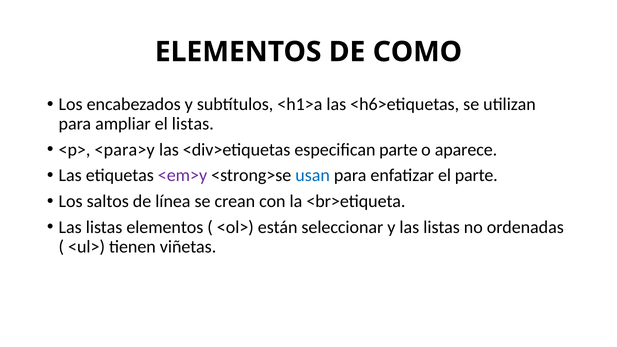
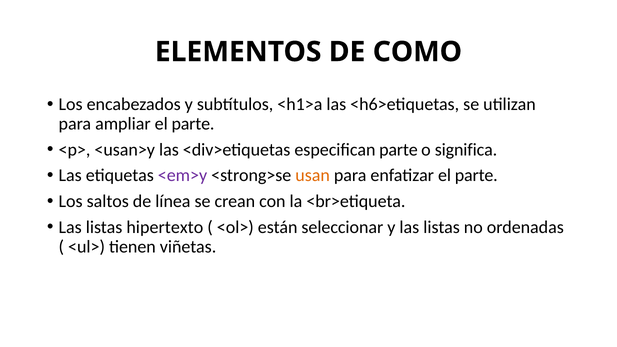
ampliar el listas: listas -> parte (193, 124)
<para>y: <para>y -> <usan>y (125, 150)
aparece: aparece -> significa (466, 150)
usan colour: blue -> orange (313, 175)
listas elementos: elementos -> hipertexto (165, 227)
